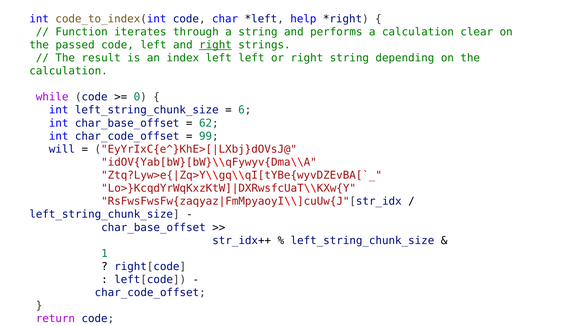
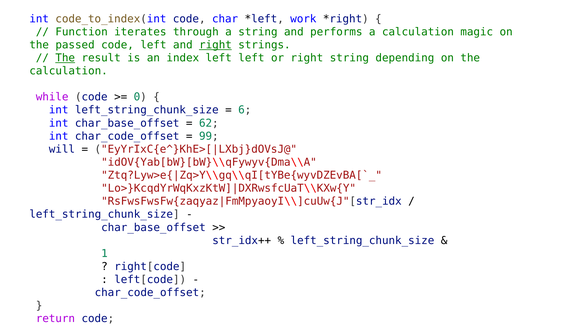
help: help -> work (303, 19)
clear: clear -> magic (477, 32)
The underline: none -> present (65, 58)
